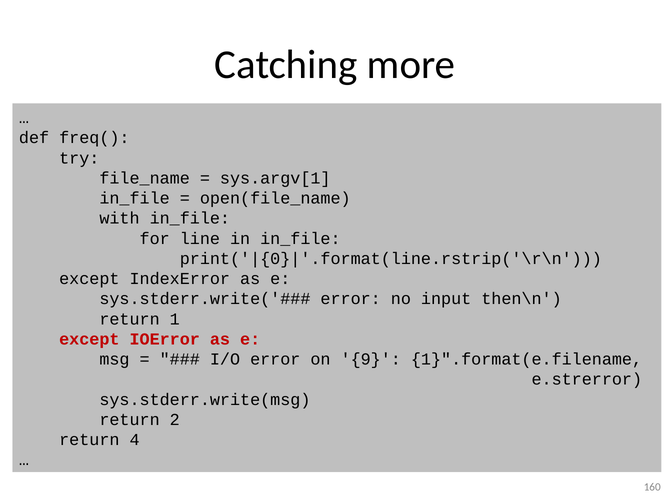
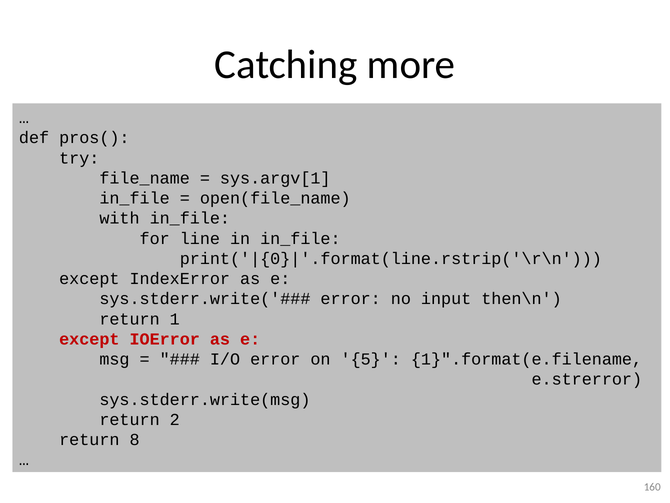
freq(: freq( -> pros( (94, 138)
9: 9 -> 5 (371, 359)
4: 4 -> 8 (135, 439)
